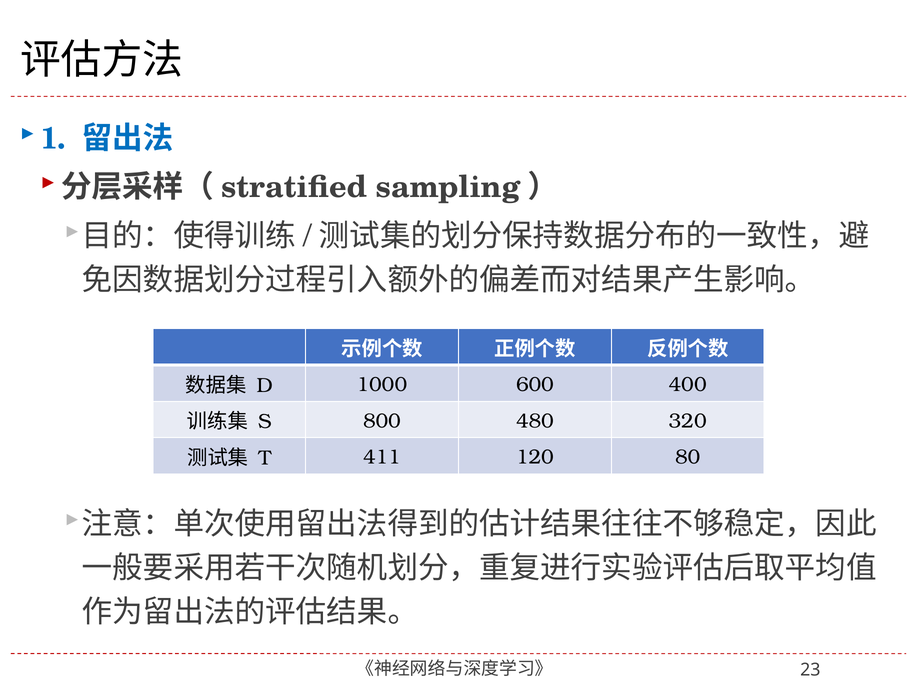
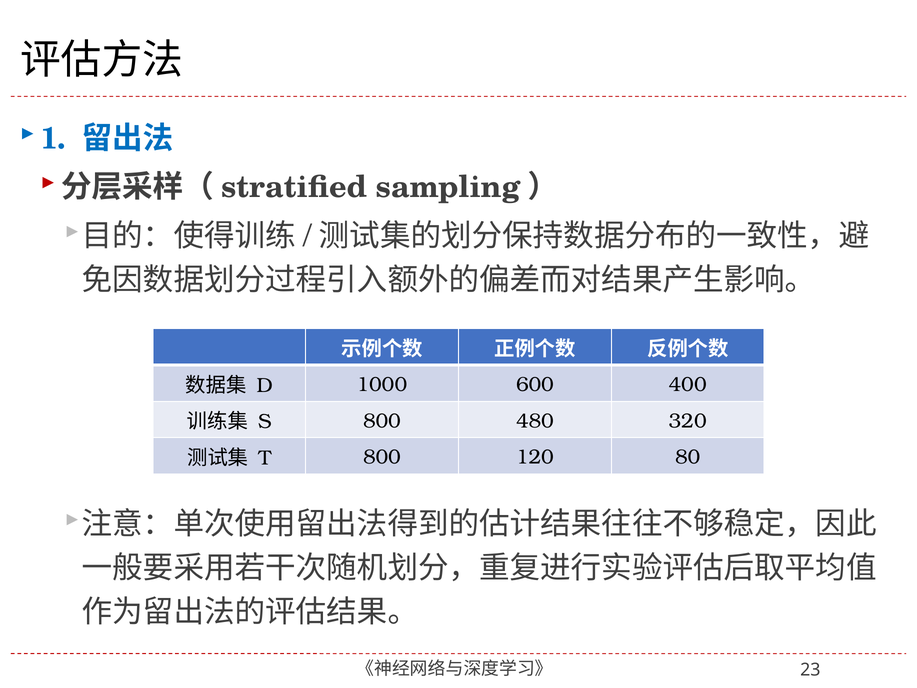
T 411: 411 -> 800 (382, 457)
